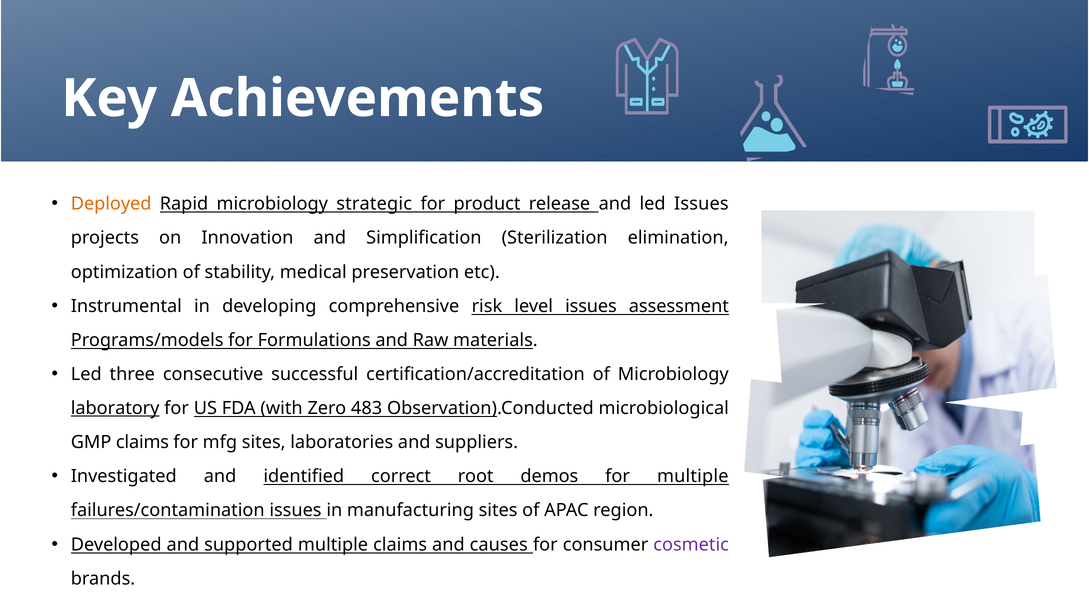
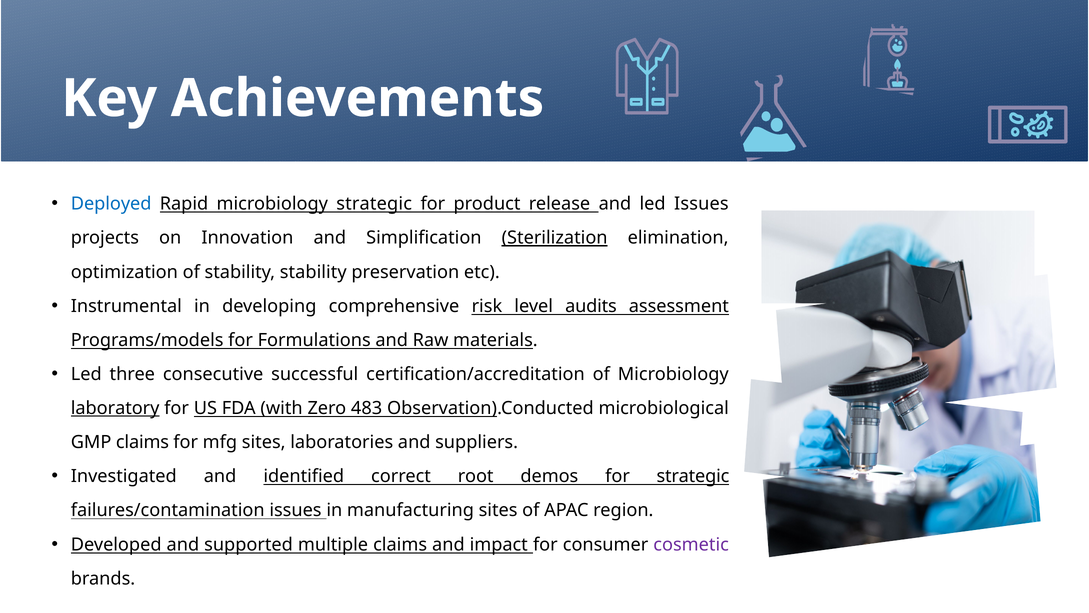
Deployed colour: orange -> blue (111, 204)
Sterilization underline: none -> present (555, 238)
stability medical: medical -> stability (313, 272)
level issues: issues -> audits (591, 306)
for multiple: multiple -> strategic (693, 476)
causes: causes -> impact (499, 544)
